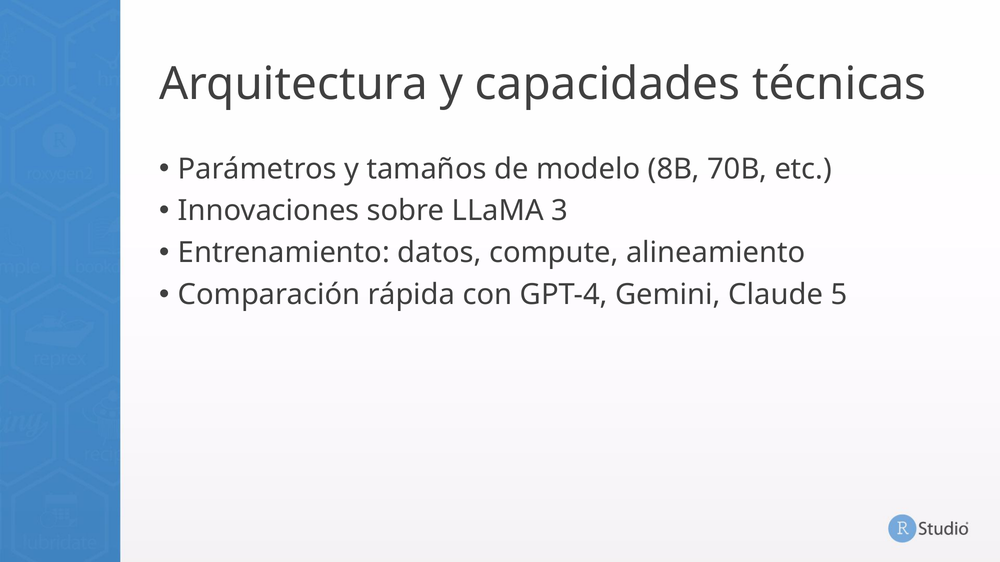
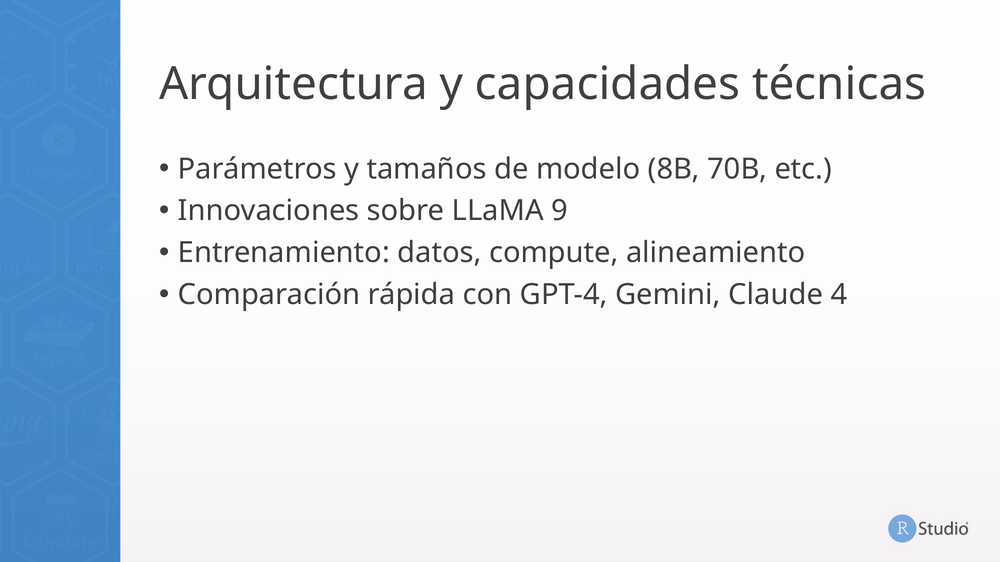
3: 3 -> 9 (560, 211)
5: 5 -> 4 (839, 295)
